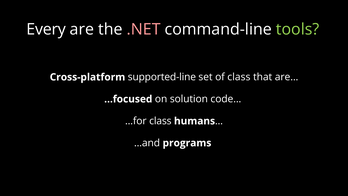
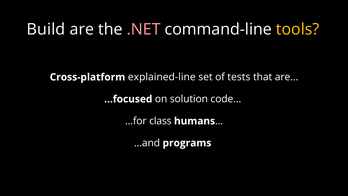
Every: Every -> Build (46, 29)
tools colour: light green -> yellow (298, 29)
supported-line: supported-line -> explained-line (162, 77)
of class: class -> tests (239, 77)
